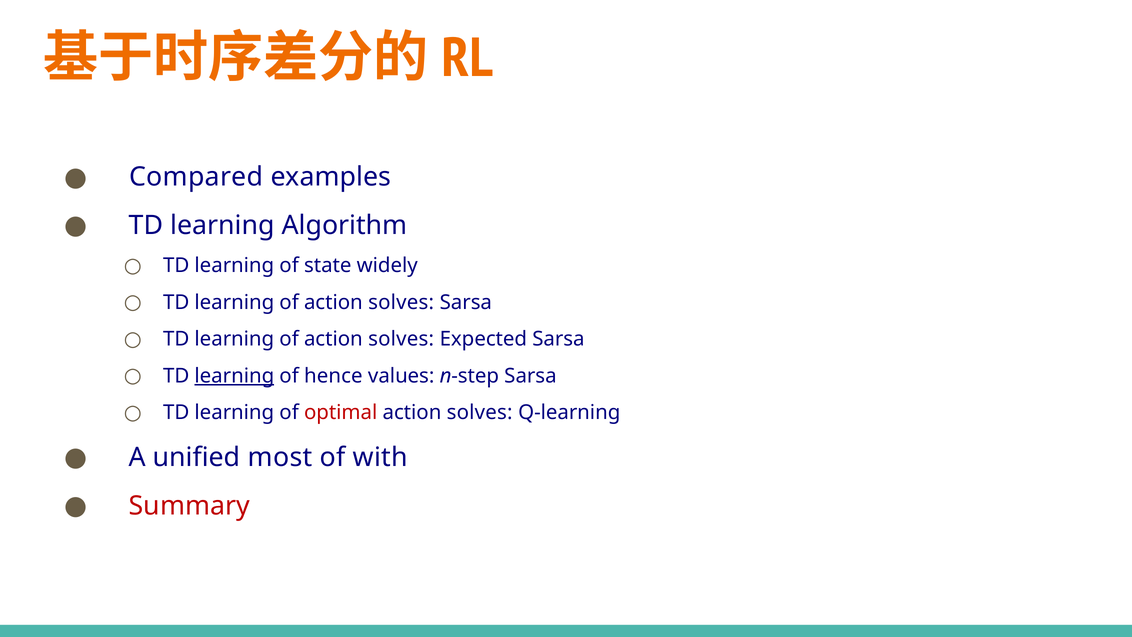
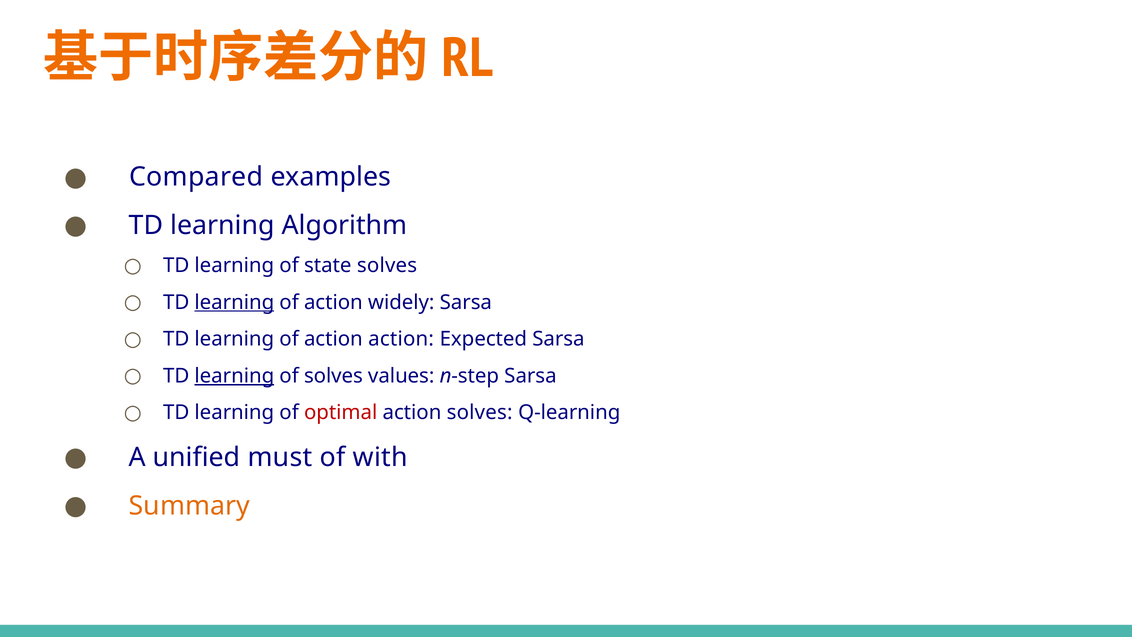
state widely: widely -> solves (387, 265)
learning underline: none -> present (234, 302)
solves: solves -> widely (401, 302)
solves: solves -> action (401, 339)
of hence: hence -> solves (333, 376)
most: most -> must (280, 457)
Summary colour: red -> orange (189, 506)
